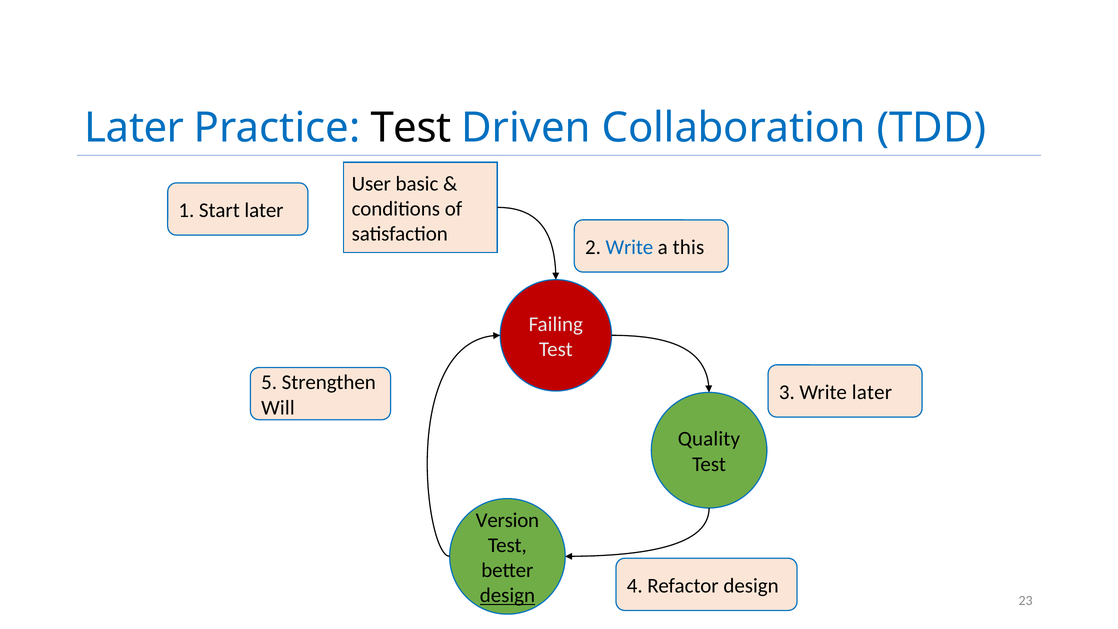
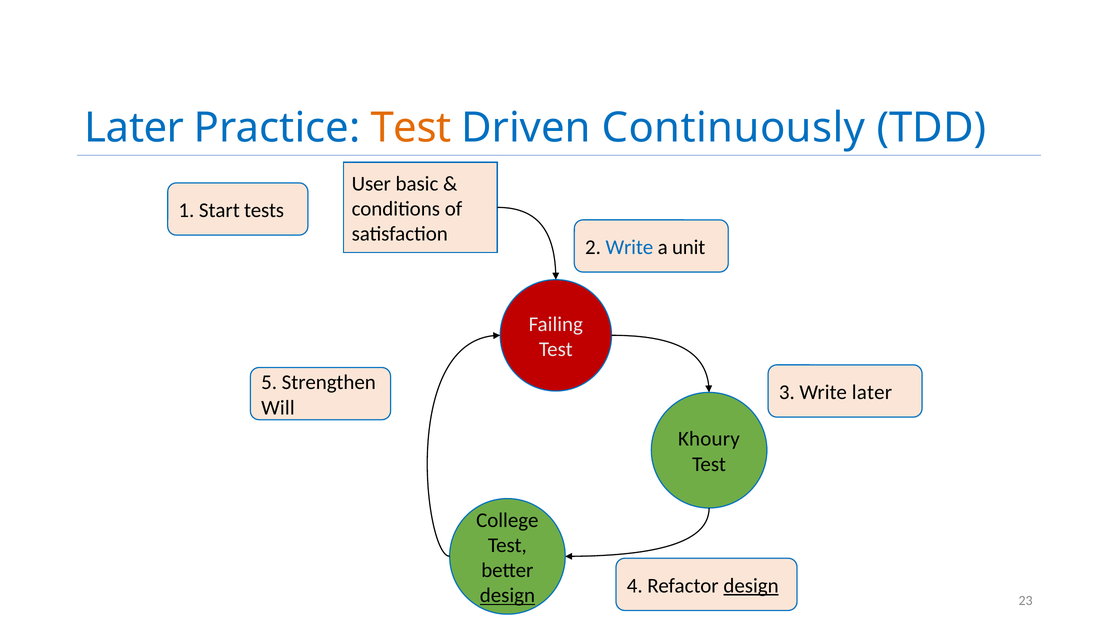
Test colour: black -> orange (411, 128)
Collaboration: Collaboration -> Continuously (734, 128)
Start later: later -> tests (264, 210)
this: this -> unit (689, 247)
Quality: Quality -> Khoury (709, 439)
Version: Version -> College (507, 520)
design underline: none -> present (751, 586)
